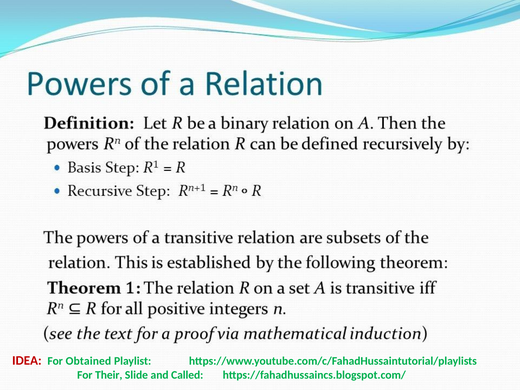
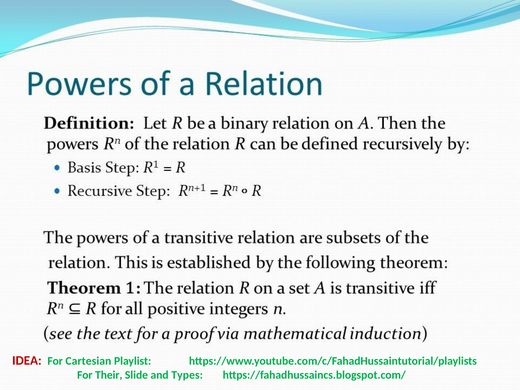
Obtained: Obtained -> Cartesian (88, 361)
Called: Called -> Types (187, 375)
